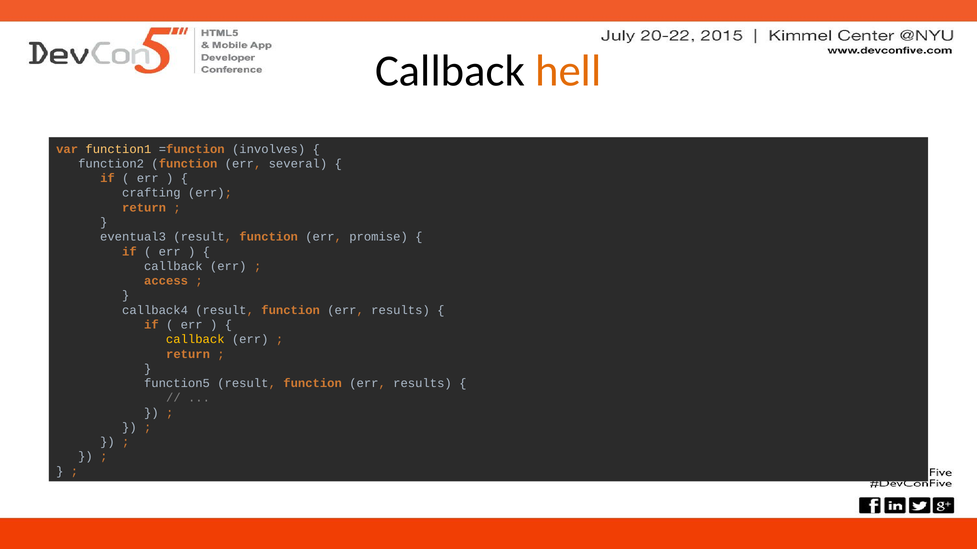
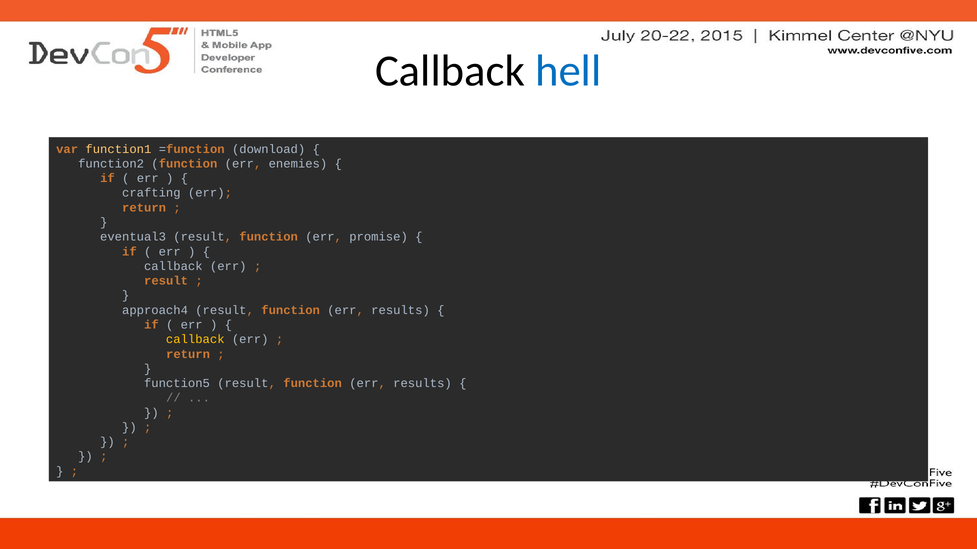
hell colour: orange -> blue (568, 71)
involves: involves -> download (269, 149)
several: several -> enemies (298, 164)
access: access -> result (166, 281)
callback4: callback4 -> approach4 (155, 310)
